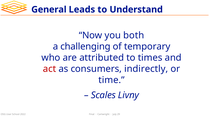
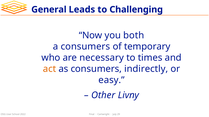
Understand: Understand -> Challenging (136, 10)
a challenging: challenging -> consumers (85, 47)
attributed: attributed -> necessary (102, 58)
act colour: red -> orange (50, 69)
time: time -> easy (112, 80)
Scales: Scales -> Other (103, 96)
